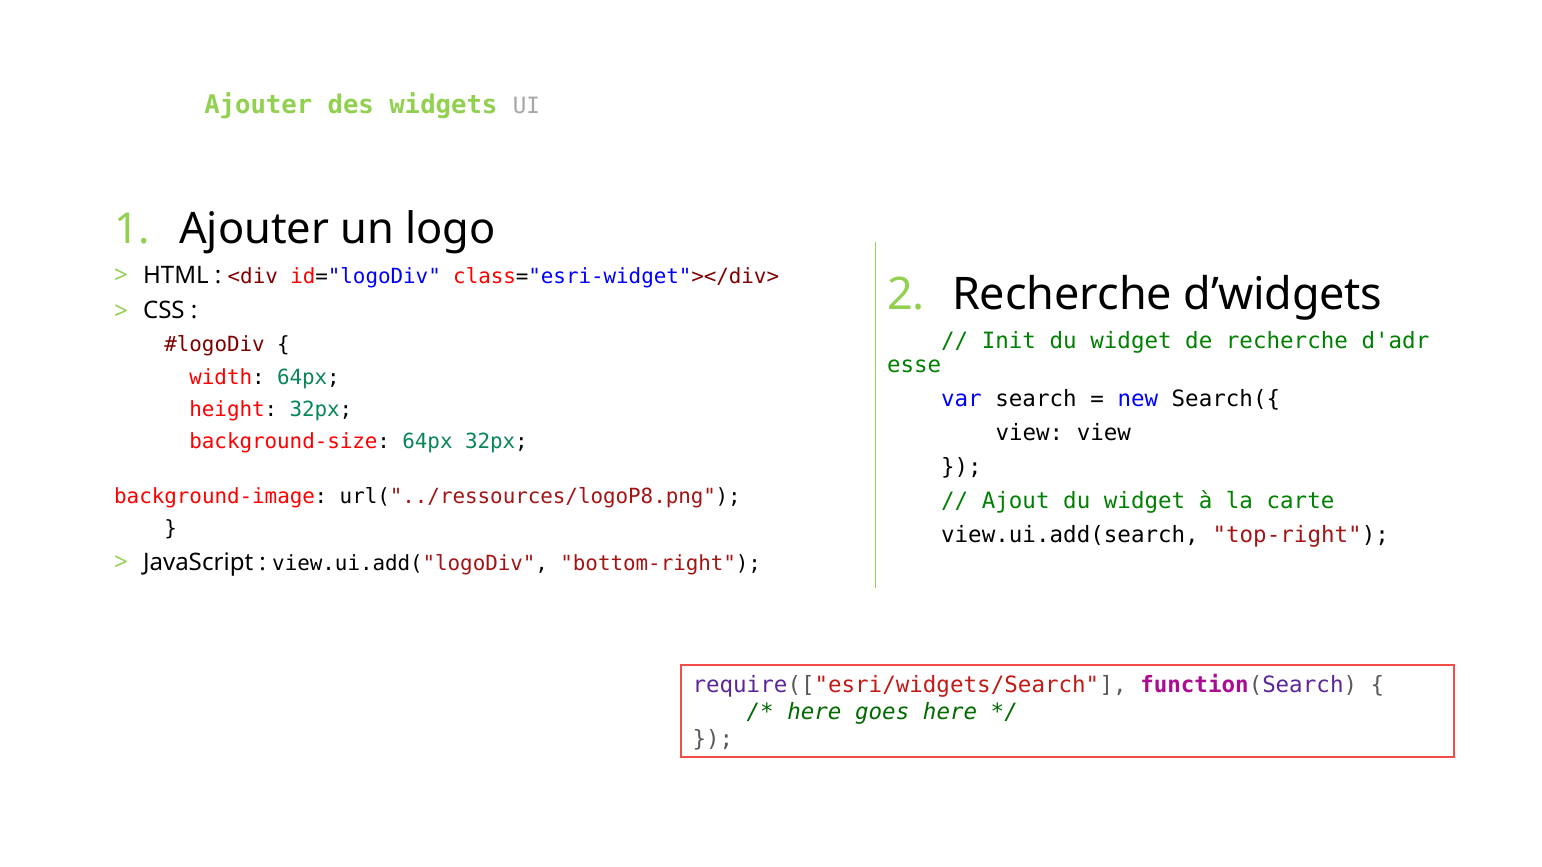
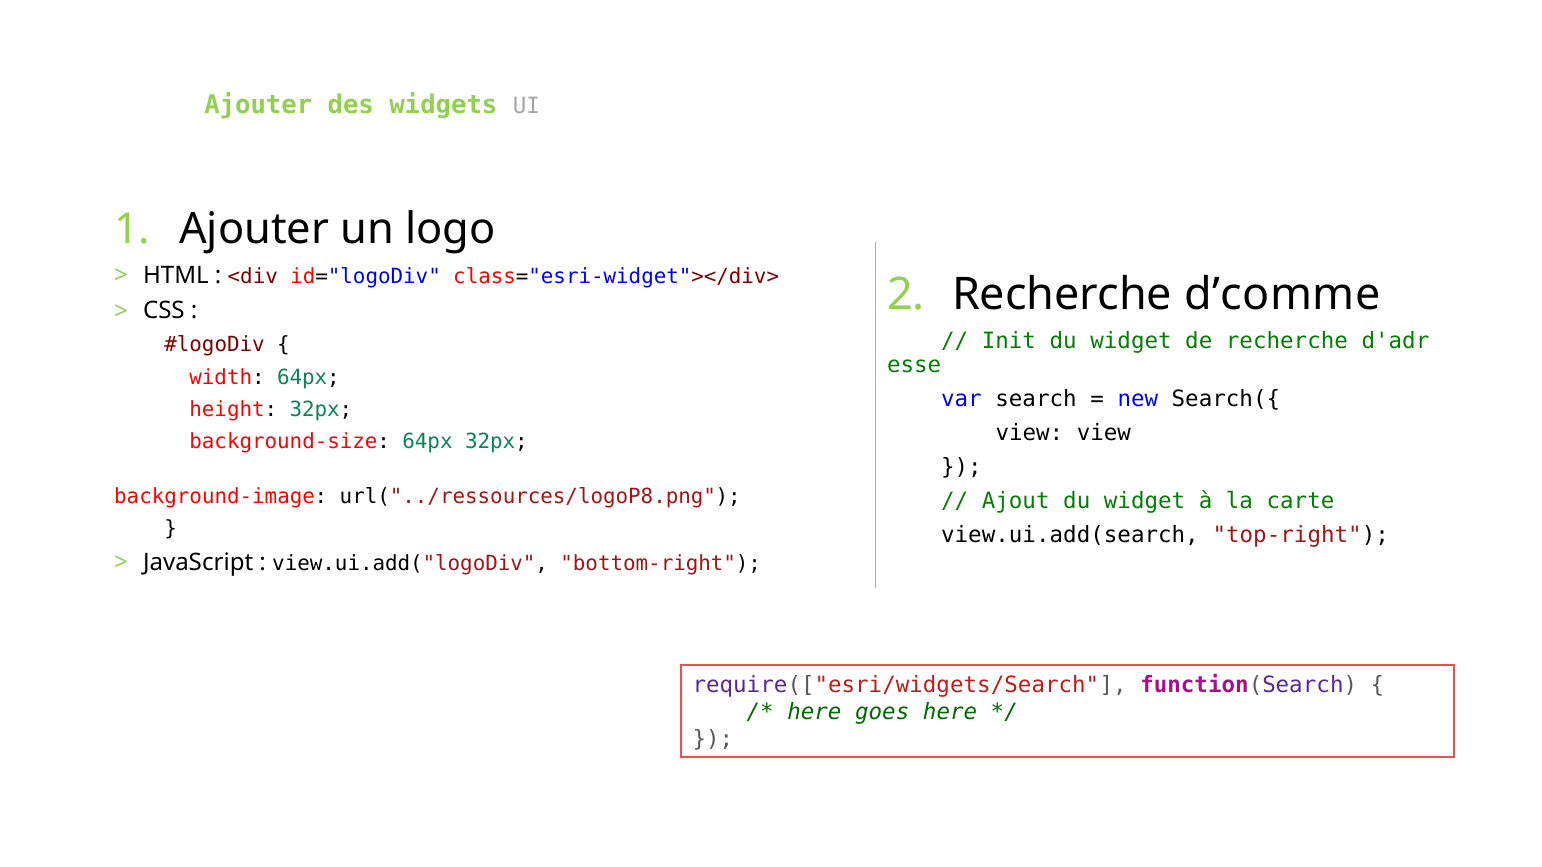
d’widgets: d’widgets -> d’comme (1282, 295)
